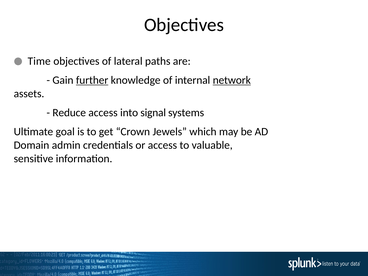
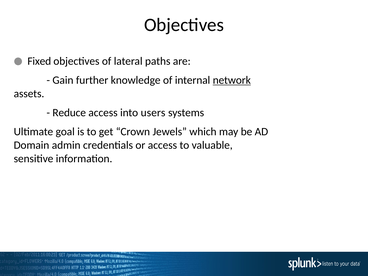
Time: Time -> Fixed (39, 61)
further underline: present -> none (92, 80)
signal: signal -> users (153, 113)
